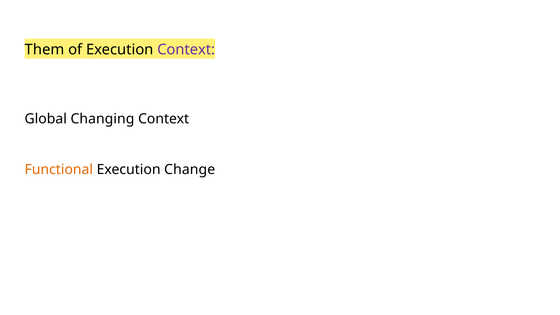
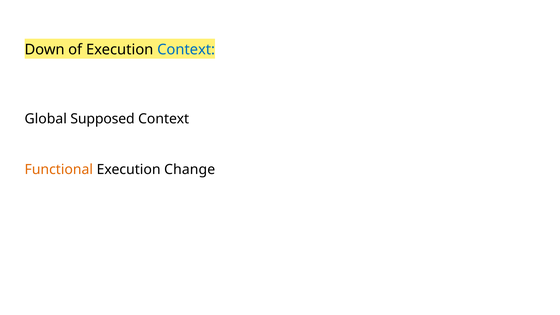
Them: Them -> Down (45, 50)
Context colour: purple -> blue (186, 50)
Changing: Changing -> Supposed (103, 119)
